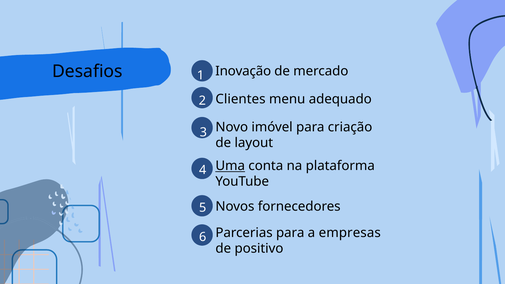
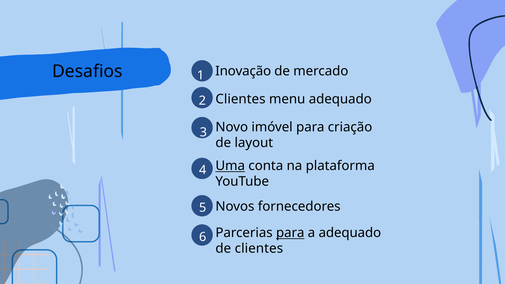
para underline: none -> present (290, 233)
a empresas: empresas -> adequado (350, 233)
de positivo: positivo -> clientes (259, 249)
